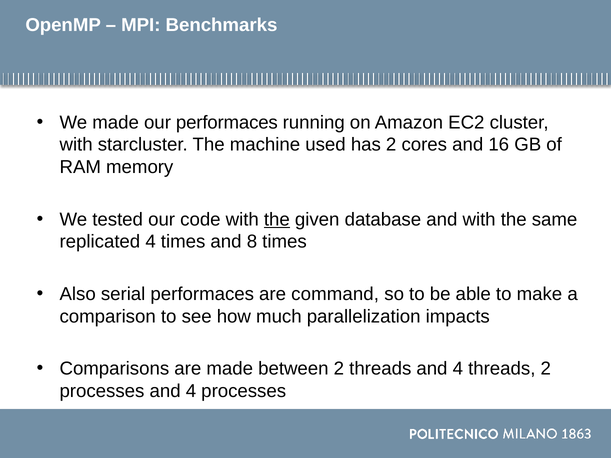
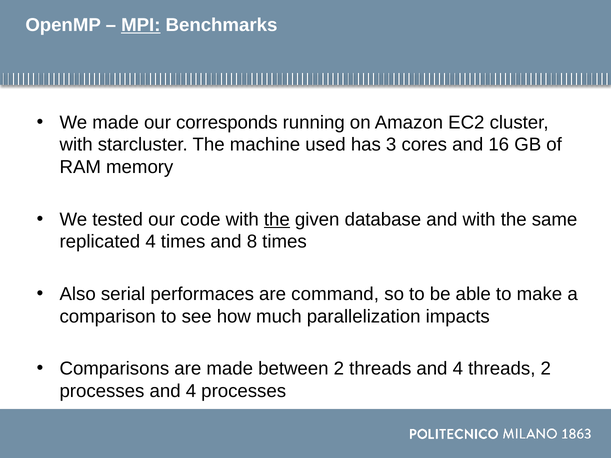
MPI underline: none -> present (141, 25)
our performaces: performaces -> corresponds (227, 122)
has 2: 2 -> 3 (391, 145)
